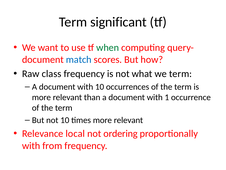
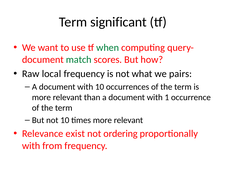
match colour: blue -> green (79, 59)
class: class -> local (52, 74)
we term: term -> pairs (181, 74)
local: local -> exist (75, 133)
